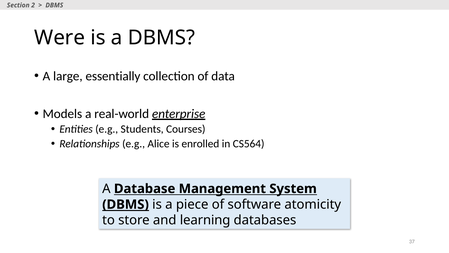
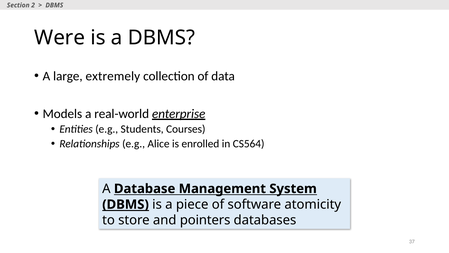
essentially: essentially -> extremely (113, 76)
learning: learning -> pointers (205, 220)
